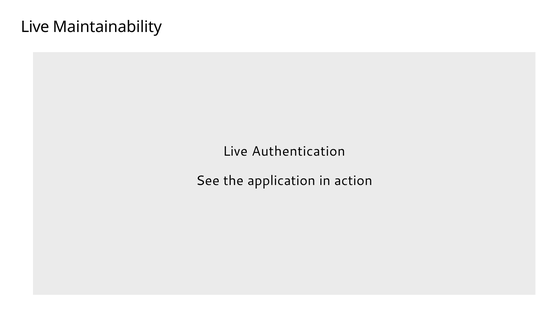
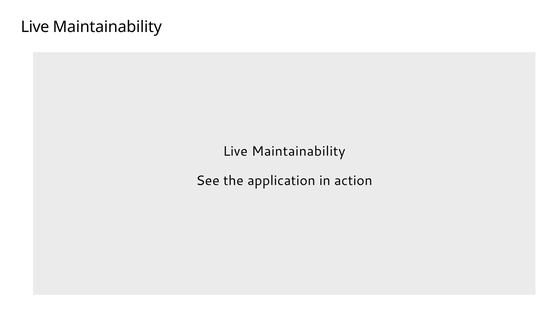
Authentication: Authentication -> Maintainability (298, 151)
